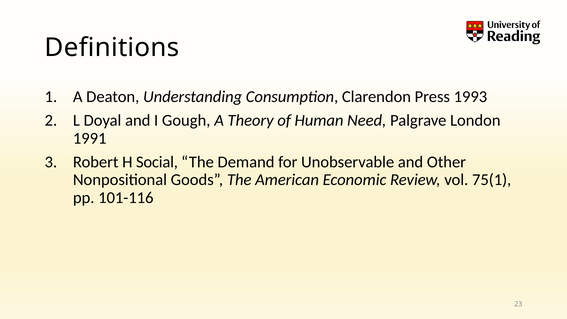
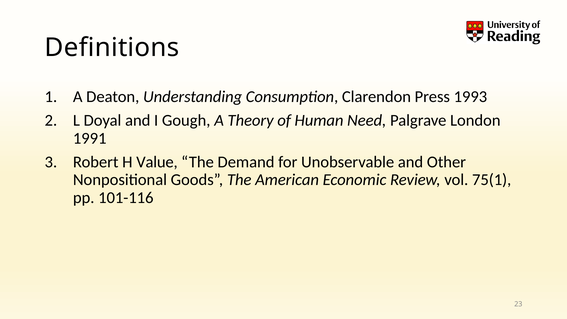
Social: Social -> Value (157, 162)
